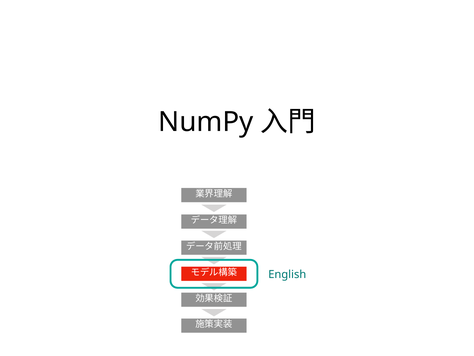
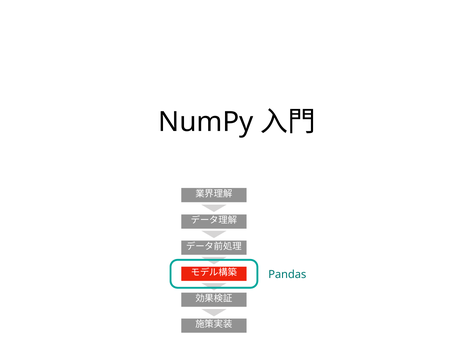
English: English -> Pandas (287, 274)
